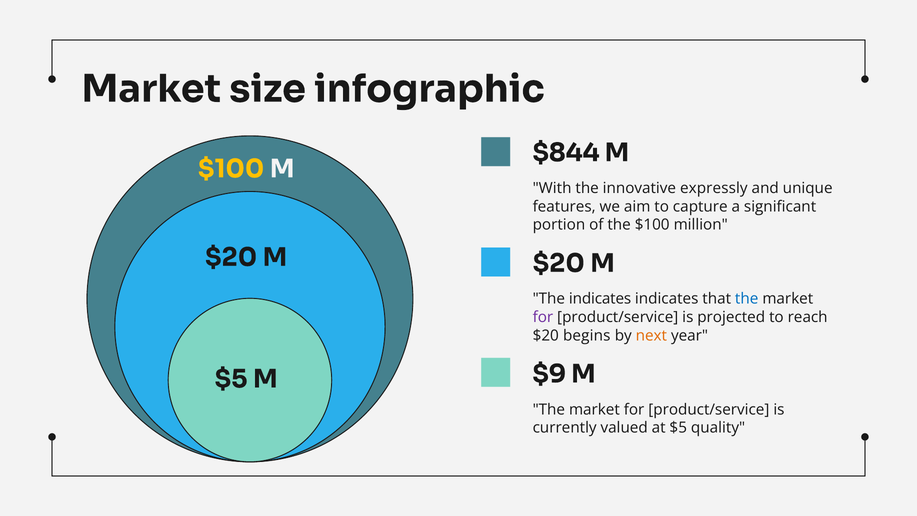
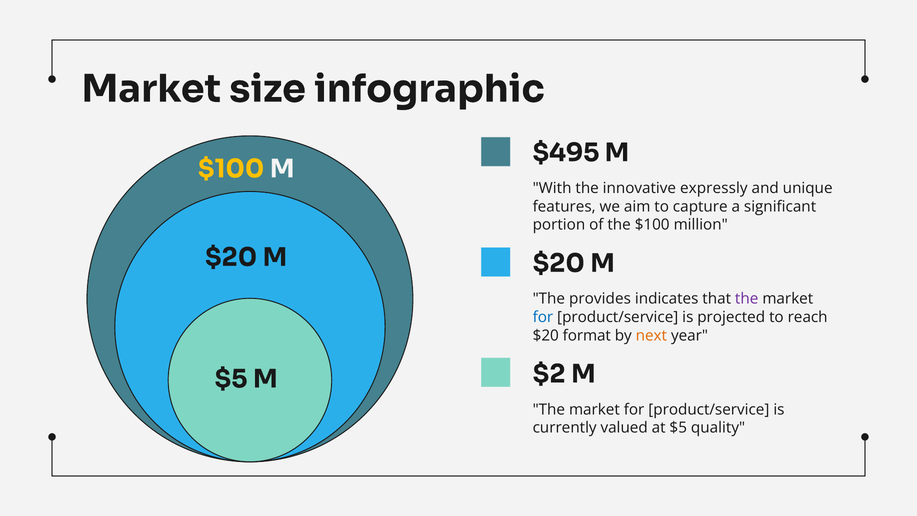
$844: $844 -> $495 (566, 153)
The indicates: indicates -> provides (600, 299)
the colour: blue -> purple (747, 299)
for colour: purple -> blue (543, 317)
begins: begins -> format (587, 335)
$9: $9 -> $2 (549, 374)
